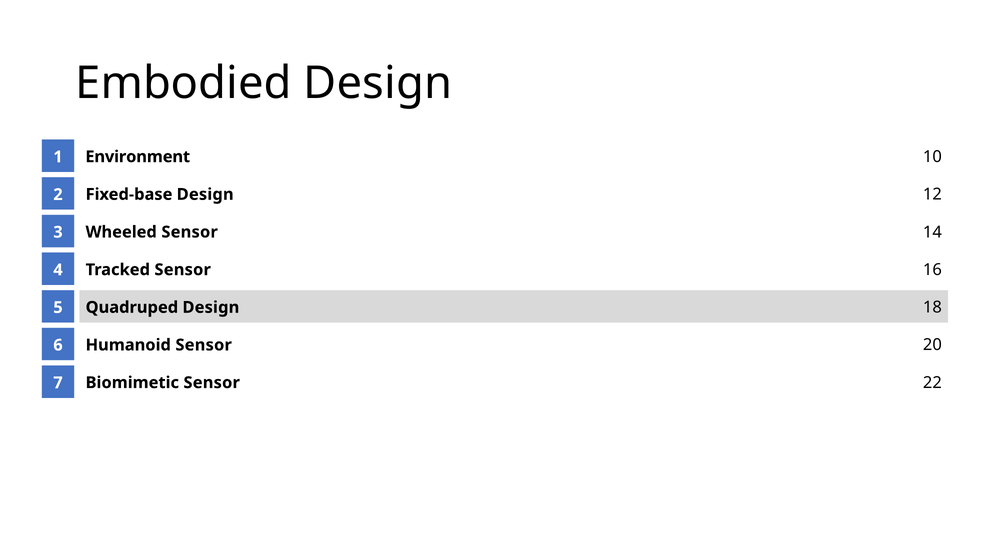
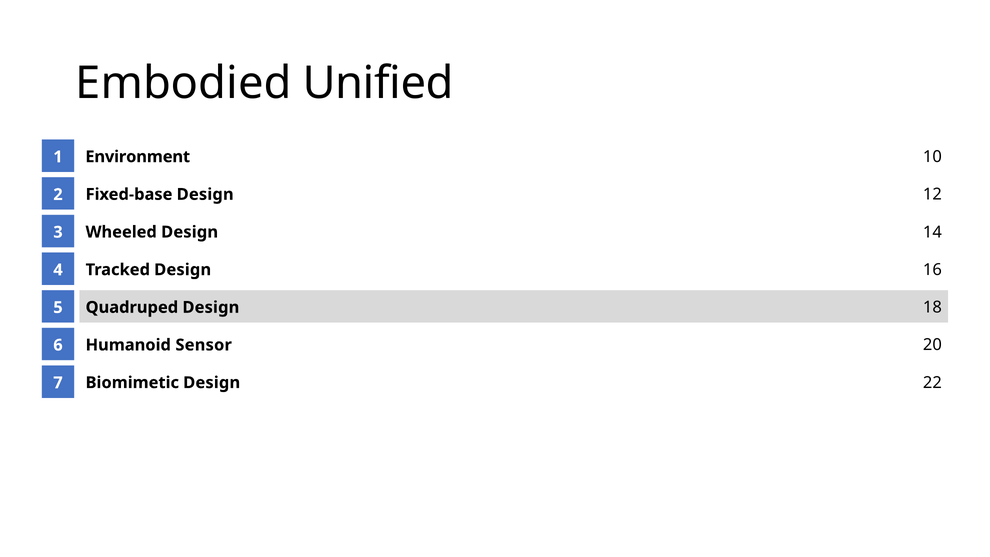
Embodied Design: Design -> Unified (378, 83)
Wheeled Sensor: Sensor -> Design (190, 232)
Tracked Sensor: Sensor -> Design (183, 270)
Biomimetic Sensor: Sensor -> Design (212, 383)
